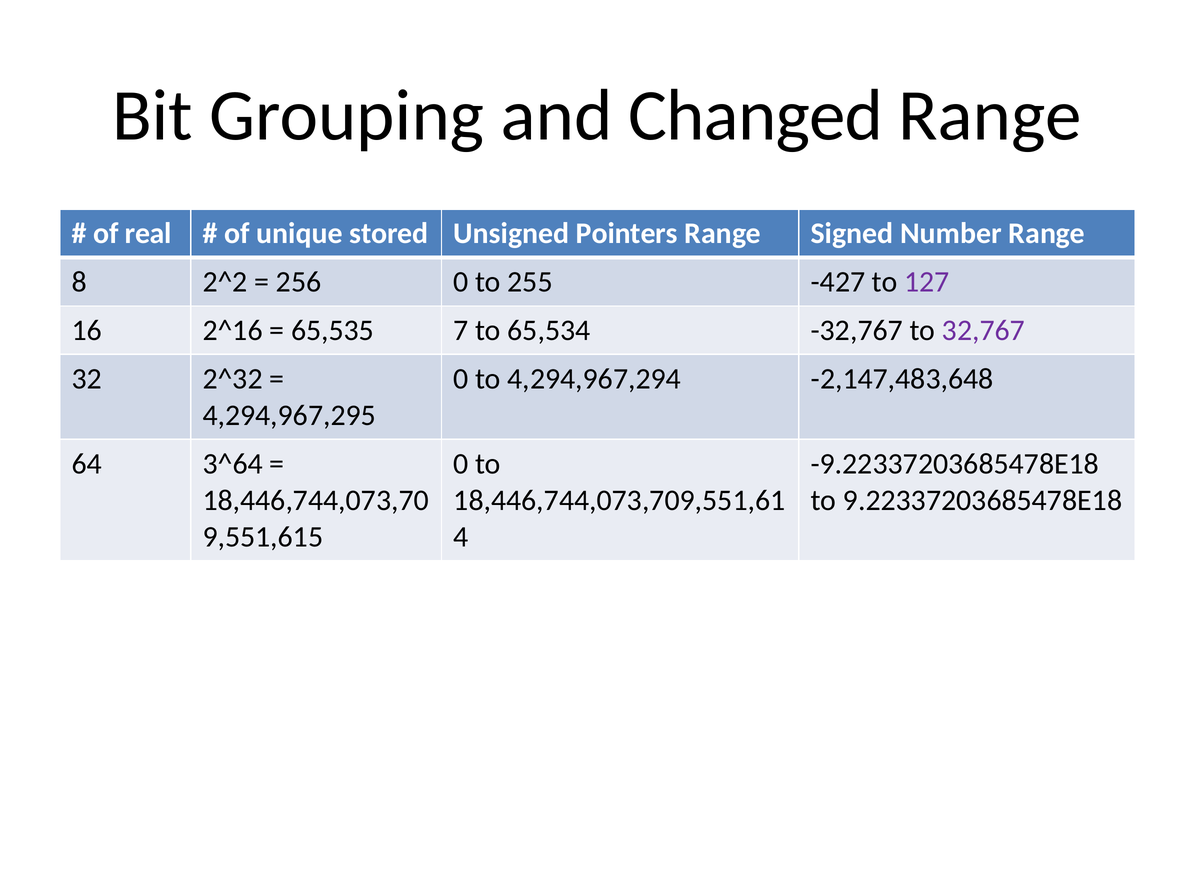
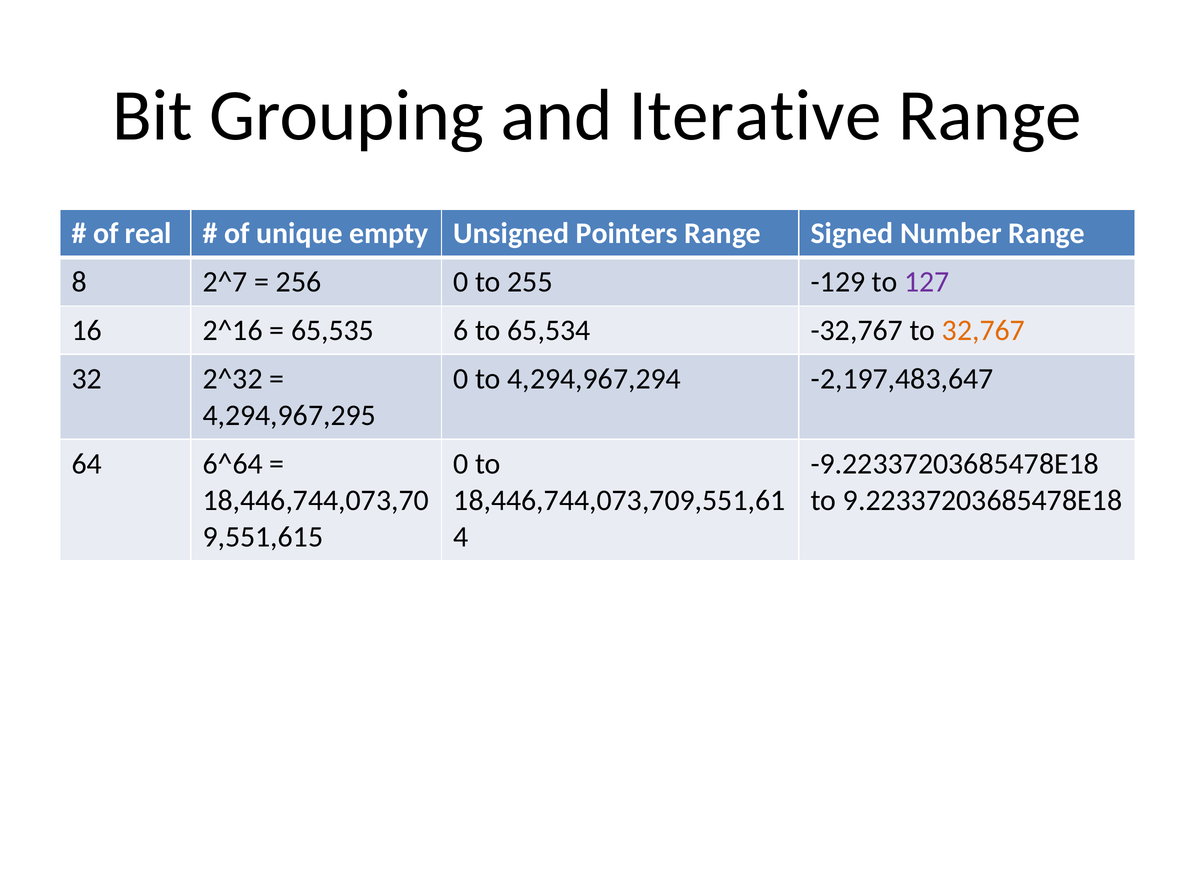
Changed: Changed -> Iterative (755, 116)
stored: stored -> empty (389, 234)
2^2: 2^2 -> 2^7 (225, 282)
-427: -427 -> -129 (838, 282)
7: 7 -> 6 (461, 331)
32,767 colour: purple -> orange (983, 331)
-2,147,483,648: -2,147,483,648 -> -2,197,483,647 (902, 379)
3^64: 3^64 -> 6^64 (233, 464)
